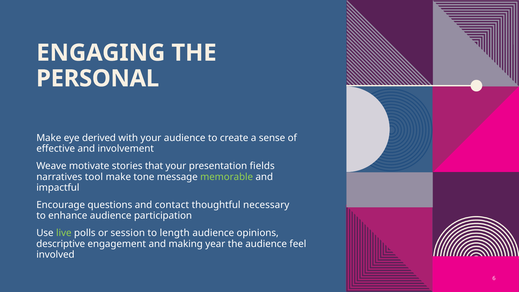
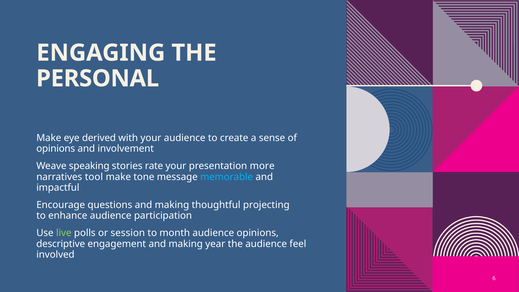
effective: effective -> opinions (56, 149)
motivate: motivate -> speaking (89, 166)
that: that -> rate (154, 166)
fields: fields -> more (262, 166)
memorable colour: light green -> light blue (227, 177)
questions and contact: contact -> making (172, 205)
necessary: necessary -> projecting (266, 205)
length: length -> month (175, 233)
